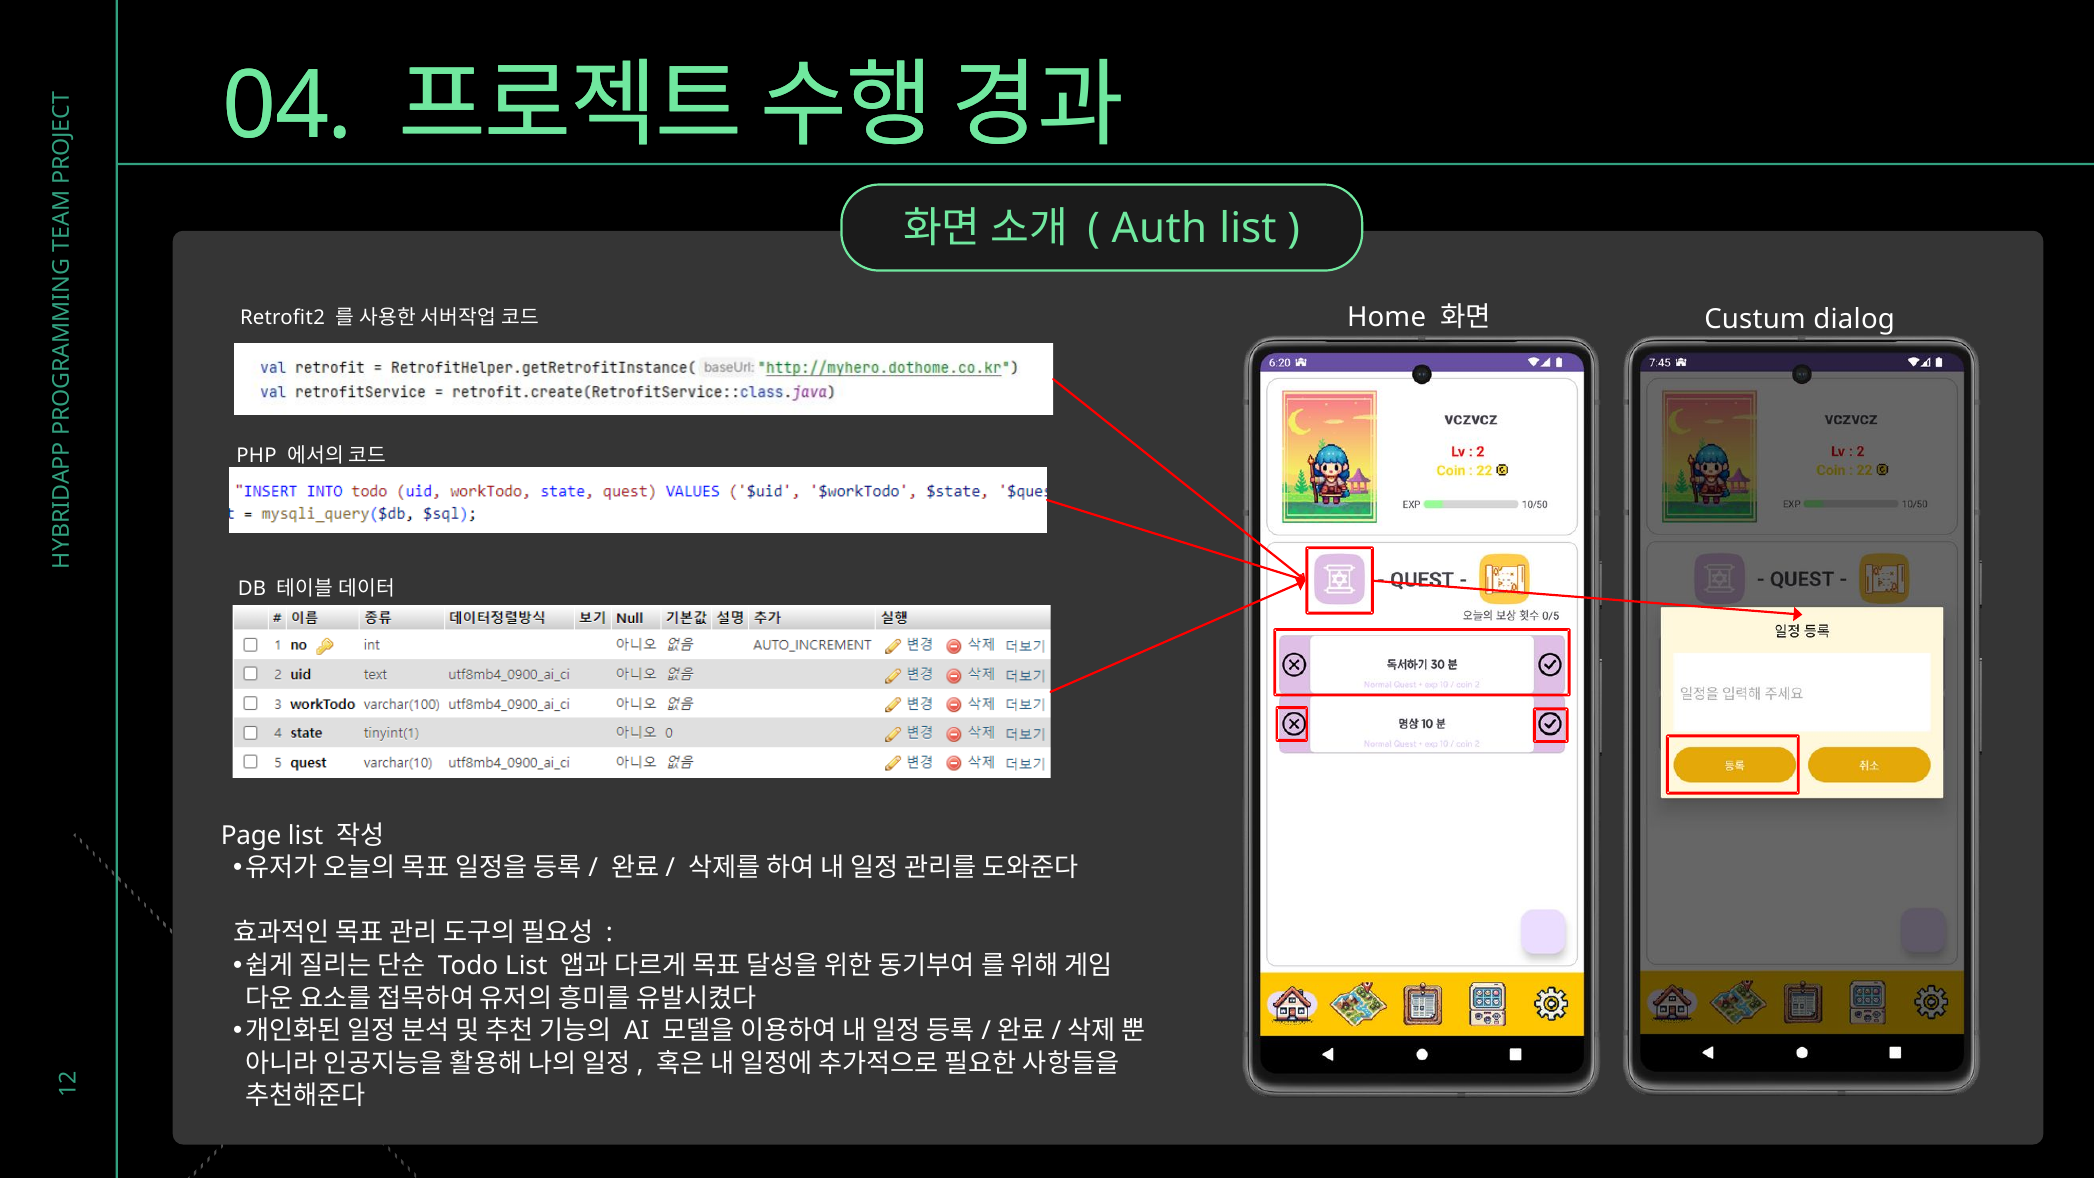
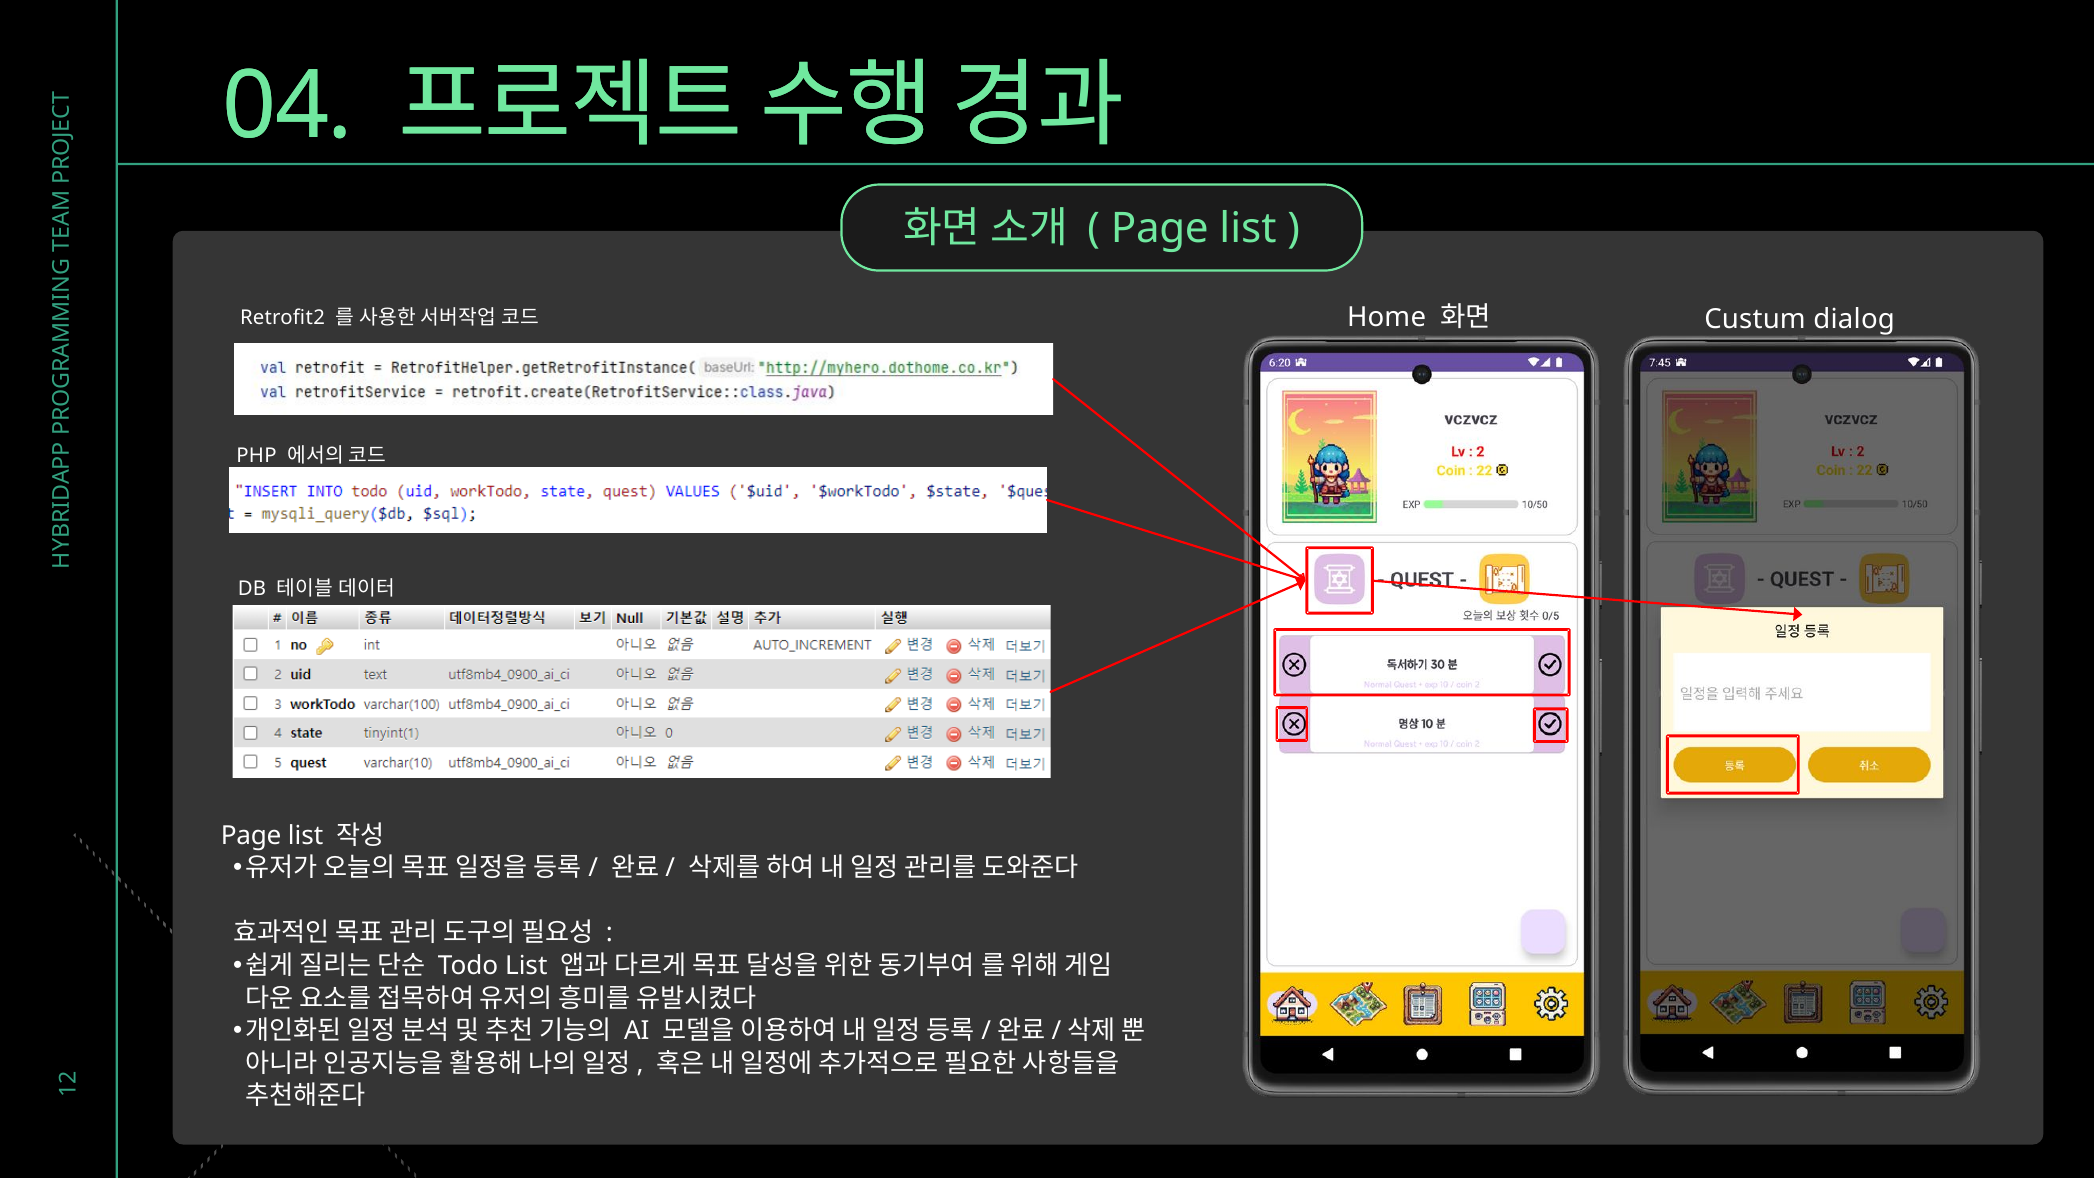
Auth: Auth -> Page (1160, 228)
